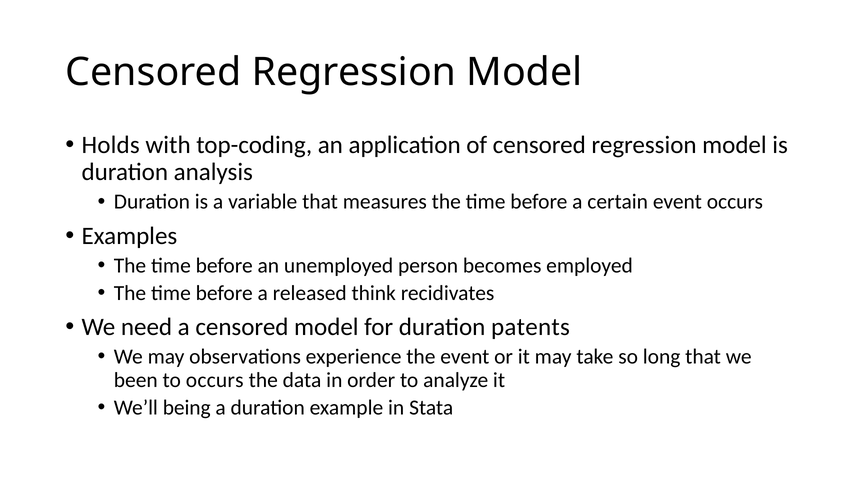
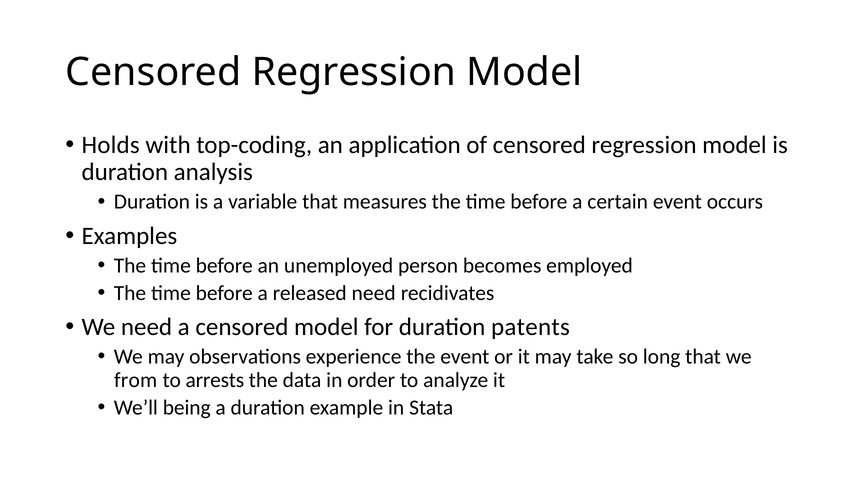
released think: think -> need (374, 293)
been: been -> from (136, 380)
to occurs: occurs -> arrests (215, 380)
